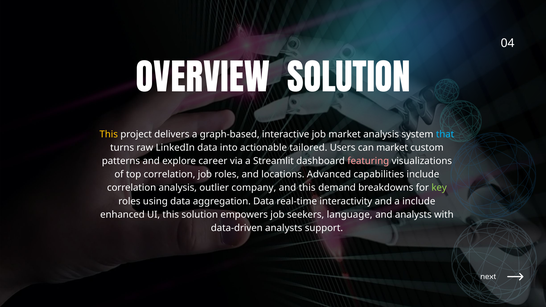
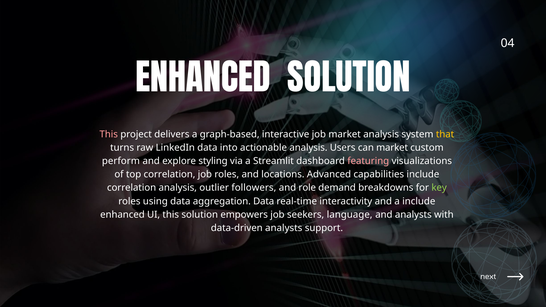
OVERVIEW: OVERVIEW -> ENHANCED (203, 80)
This colour: yellow -> pink (109, 134)
that colour: light blue -> yellow (445, 134)
actionable tailored: tailored -> analysis (308, 148)
patterns: patterns -> perform (121, 161)
career: career -> styling (213, 161)
company: company -> followers (254, 188)
and this: this -> role (307, 188)
